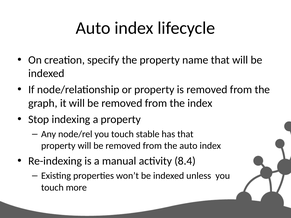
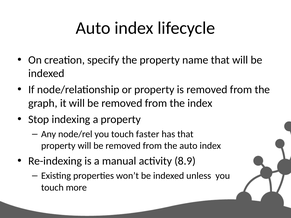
stable: stable -> faster (148, 134)
8.4: 8.4 -> 8.9 (185, 161)
